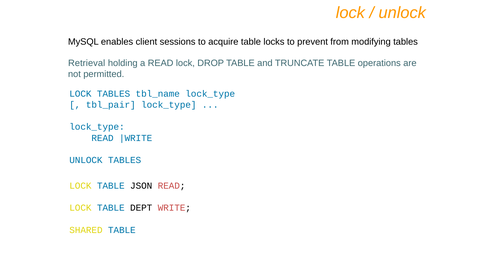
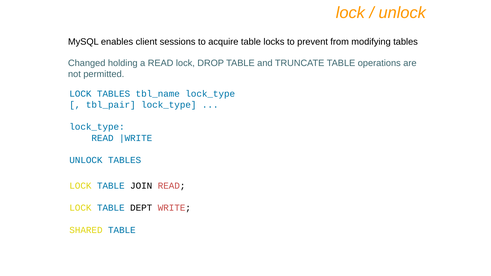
Retrieval: Retrieval -> Changed (87, 63)
JSON: JSON -> JOIN (141, 186)
